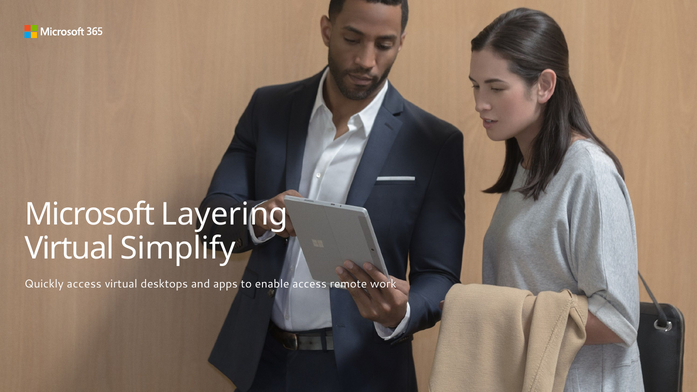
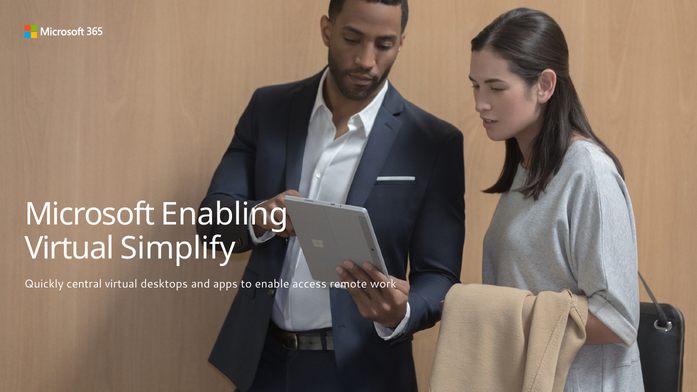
Layering: Layering -> Enabling (225, 215)
Quickly access: access -> central (84, 284)
